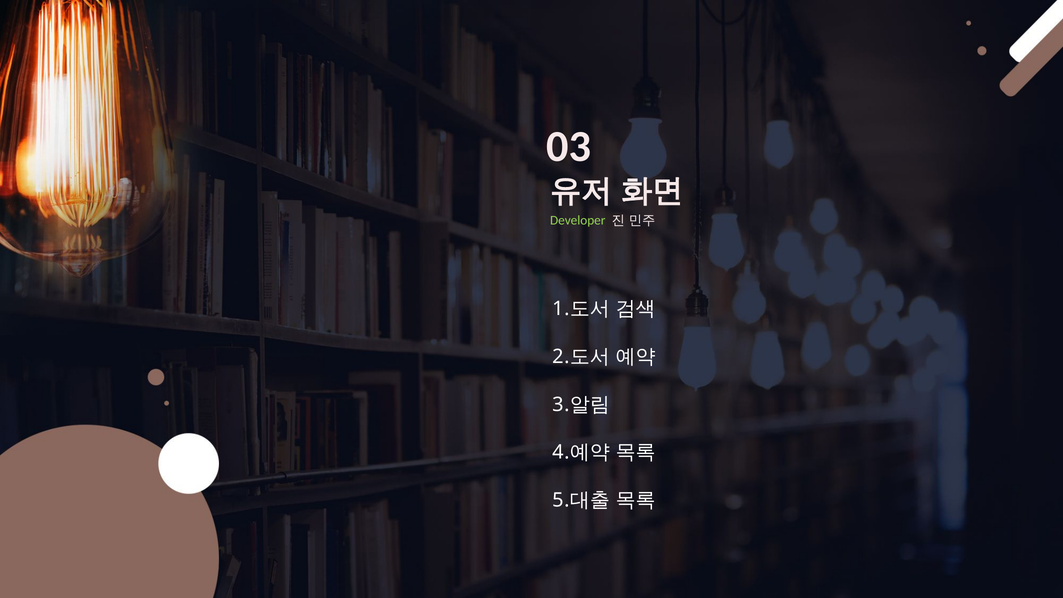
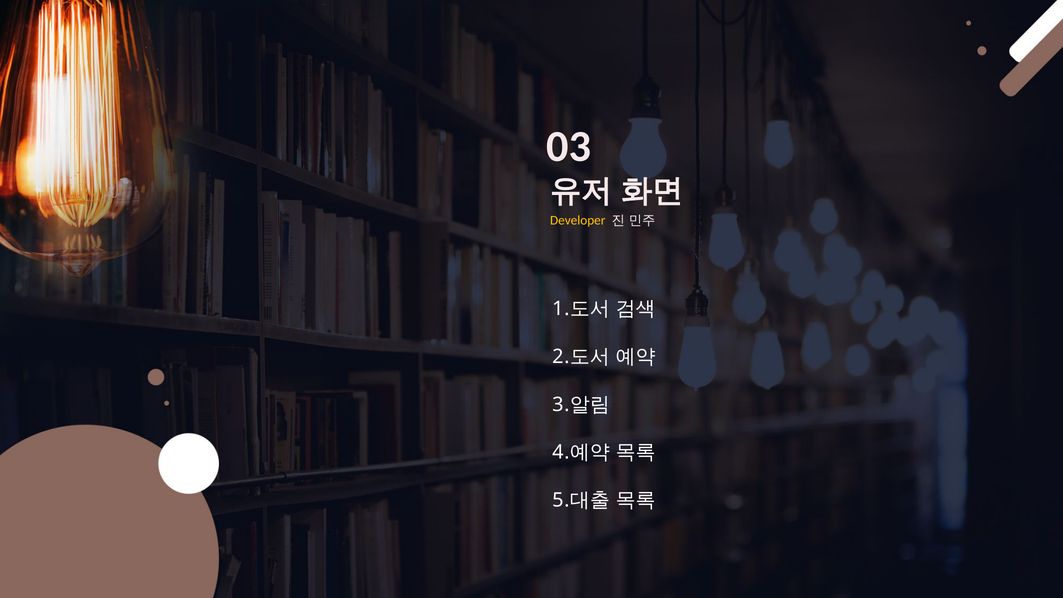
Developer colour: light green -> yellow (578, 220)
